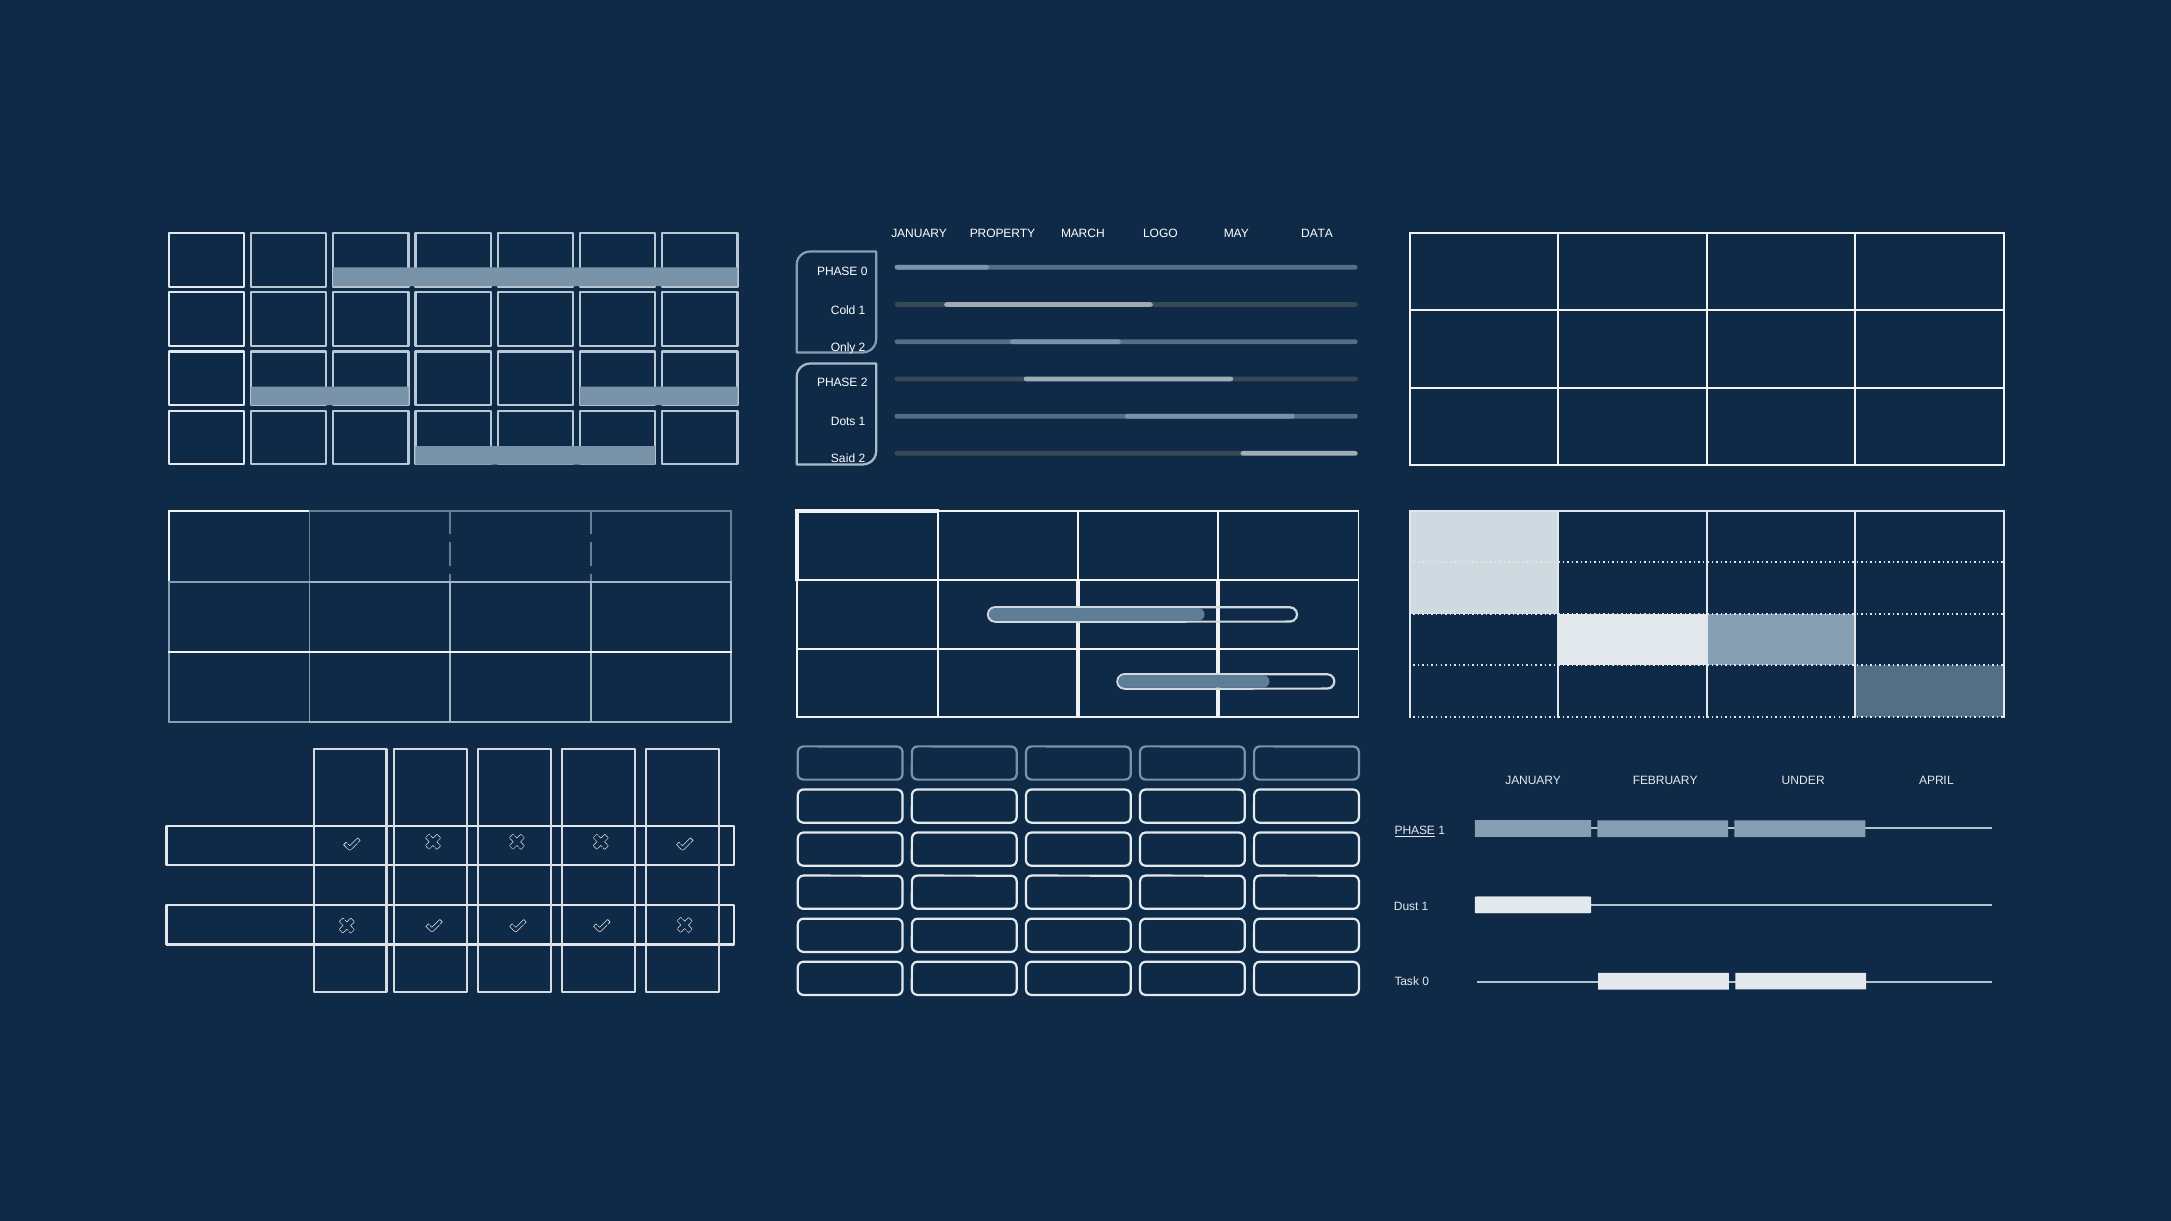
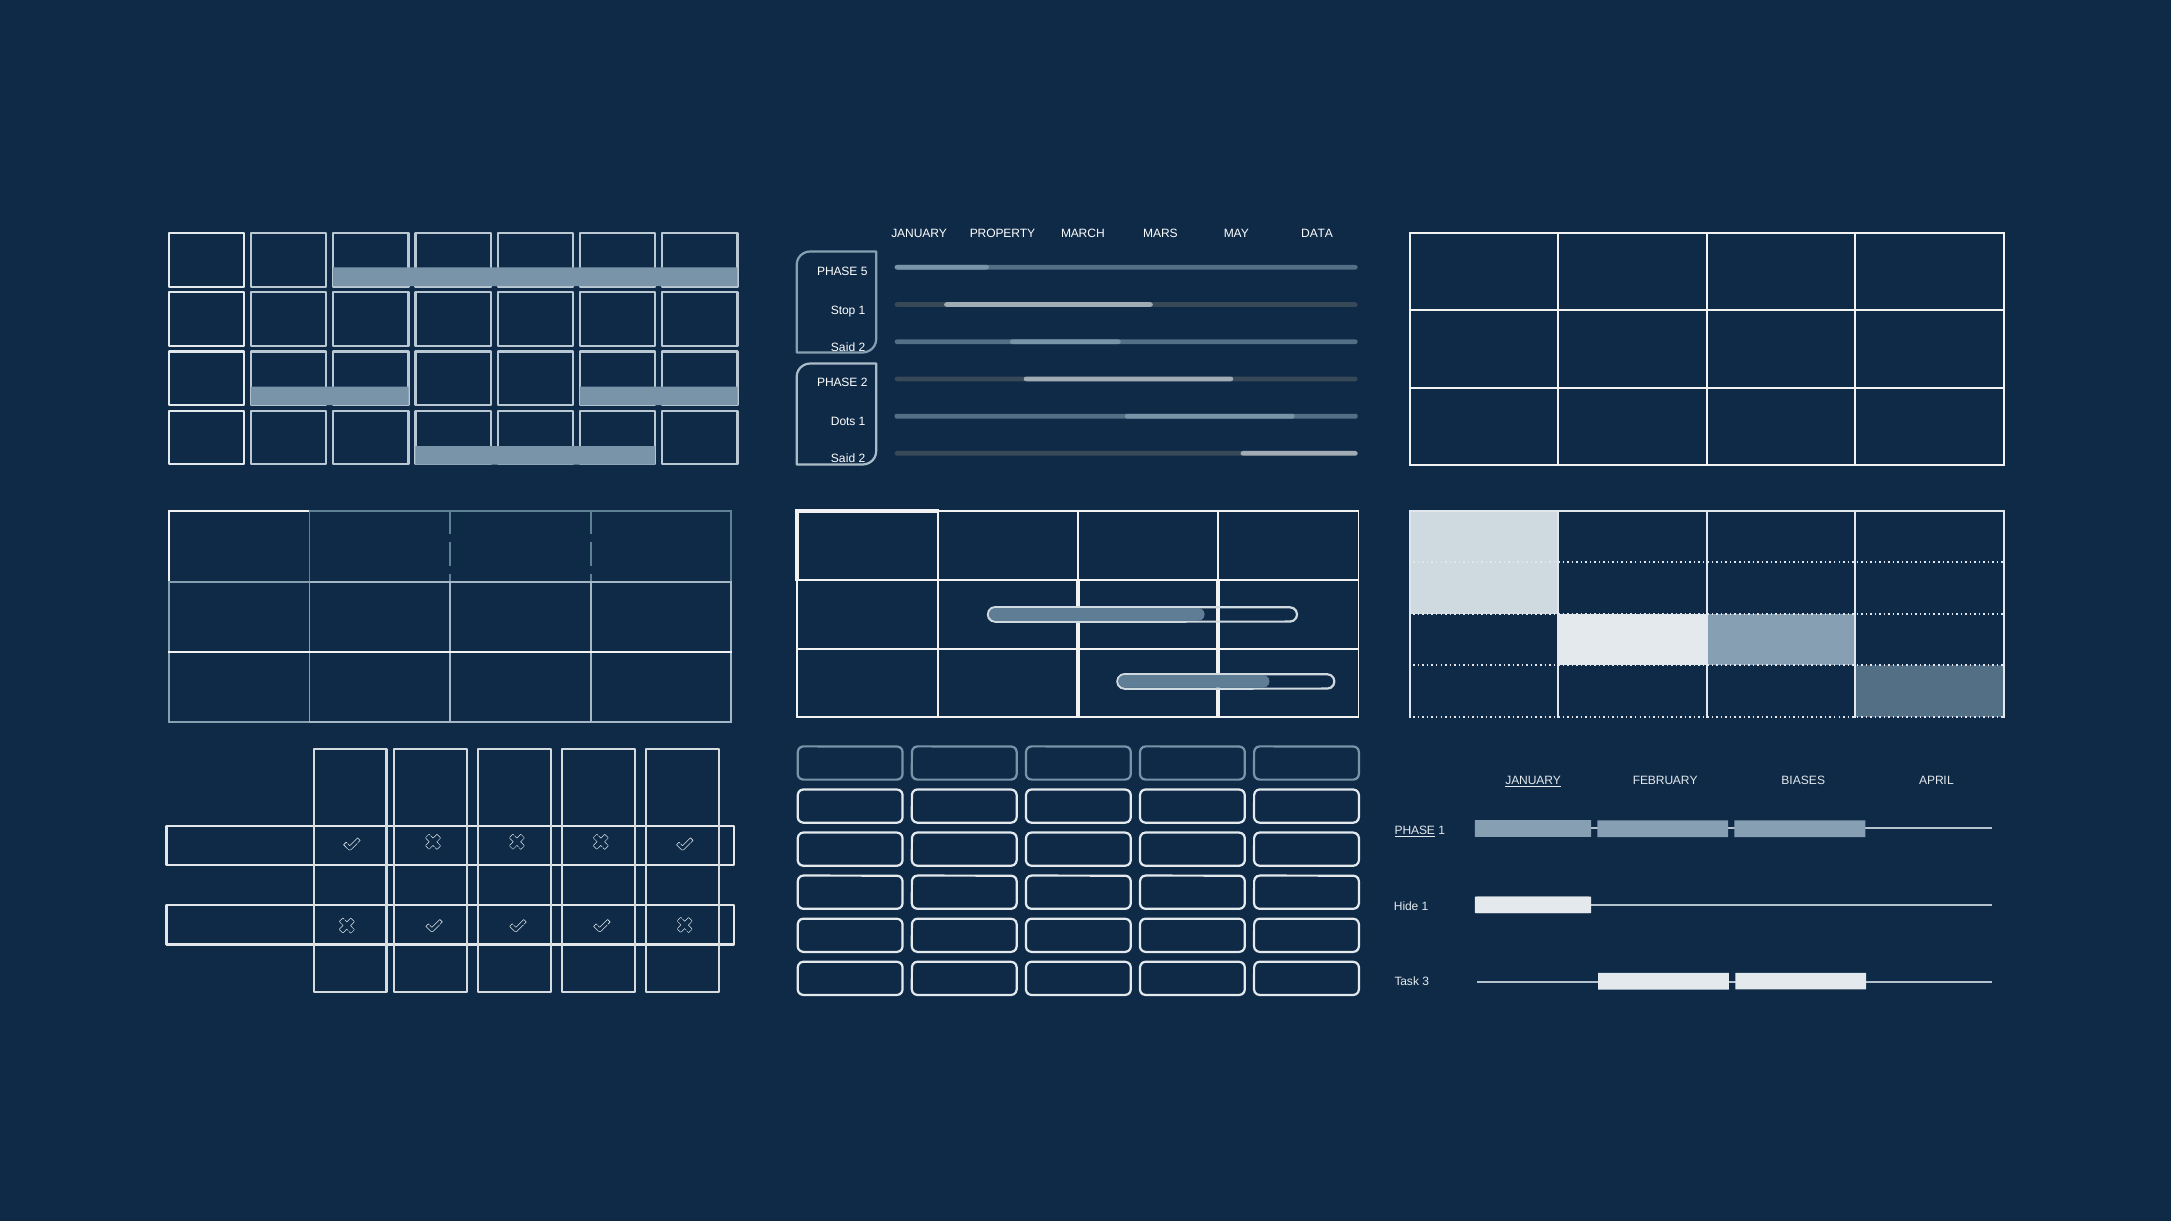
LOGO: LOGO -> MARS (1160, 234)
PHASE 0: 0 -> 5 (864, 272)
Cold: Cold -> Stop (843, 310)
Only: Only -> Said (843, 347)
JANUARY underline: none -> present (1533, 781)
UNDER: UNDER -> BIASES (1803, 781)
Dust: Dust -> Hide (1406, 907)
Task 0: 0 -> 3 (1426, 982)
